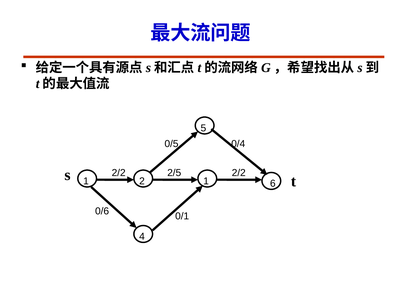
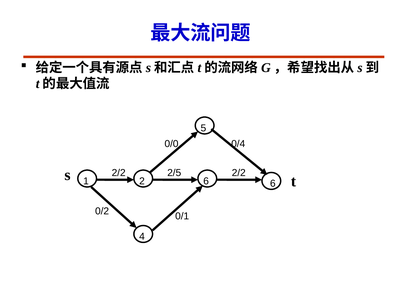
0/5: 0/5 -> 0/0 (171, 144)
2 1: 1 -> 6 (206, 181)
0/6: 0/6 -> 0/2 (102, 211)
